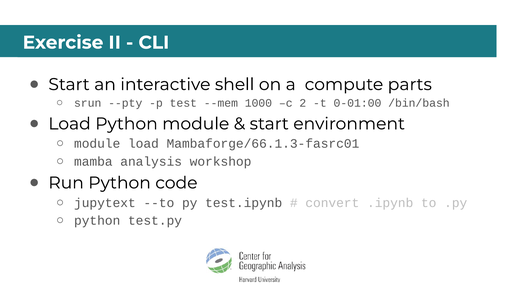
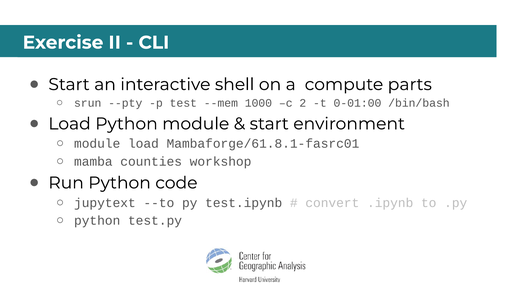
Mambaforge/66.1.3-fasrc01: Mambaforge/66.1.3-fasrc01 -> Mambaforge/61.8.1-fasrc01 (263, 144)
analysis: analysis -> counties (151, 162)
